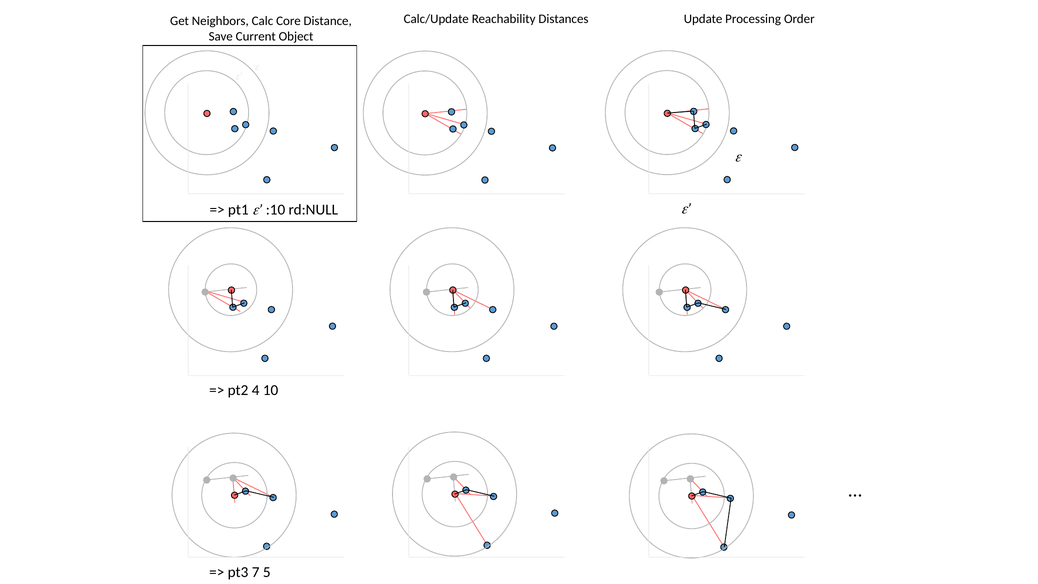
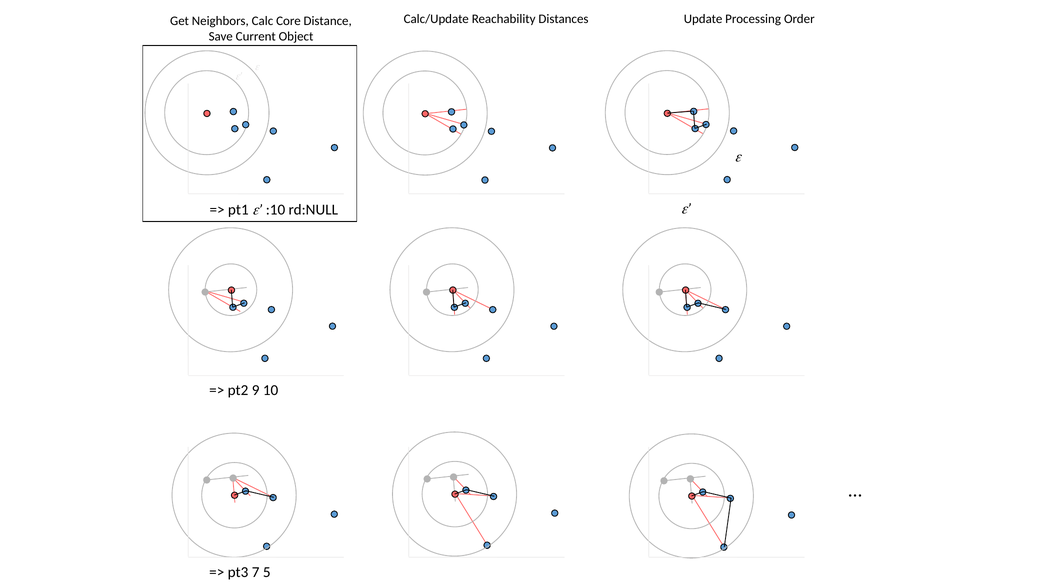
4: 4 -> 9 (256, 390)
